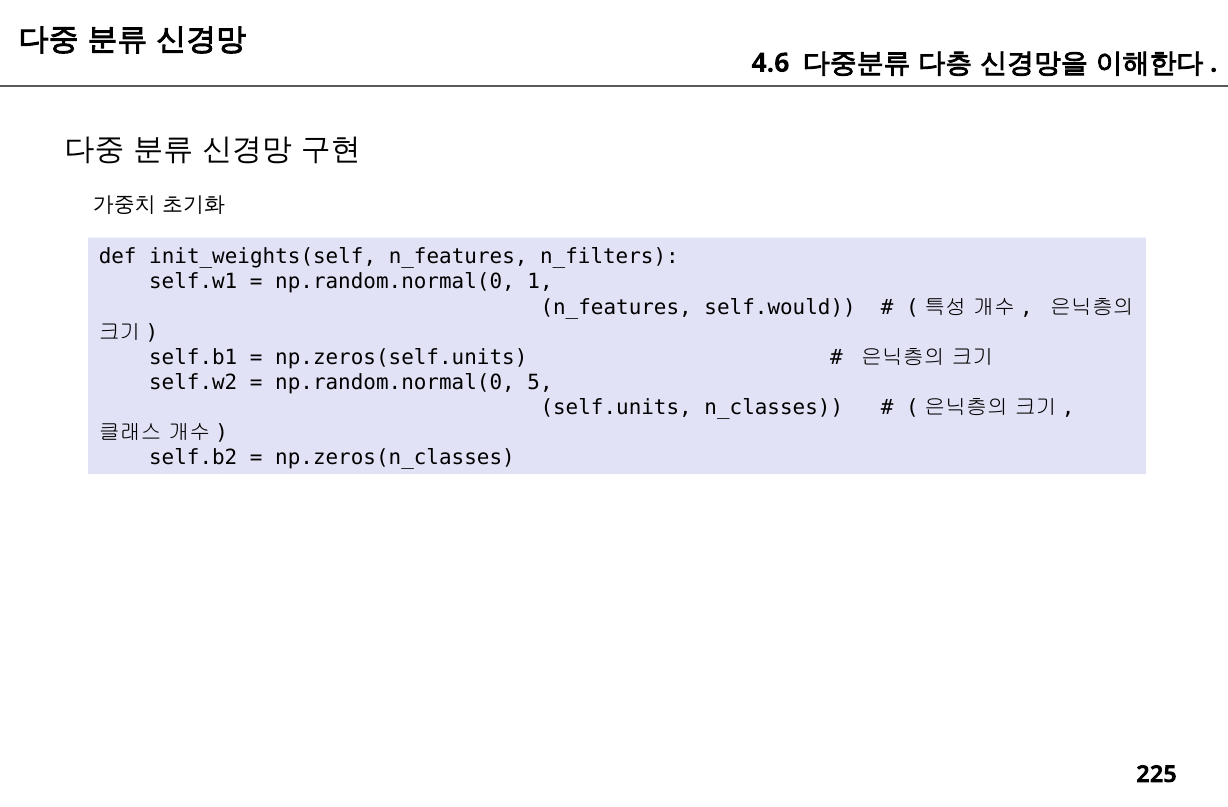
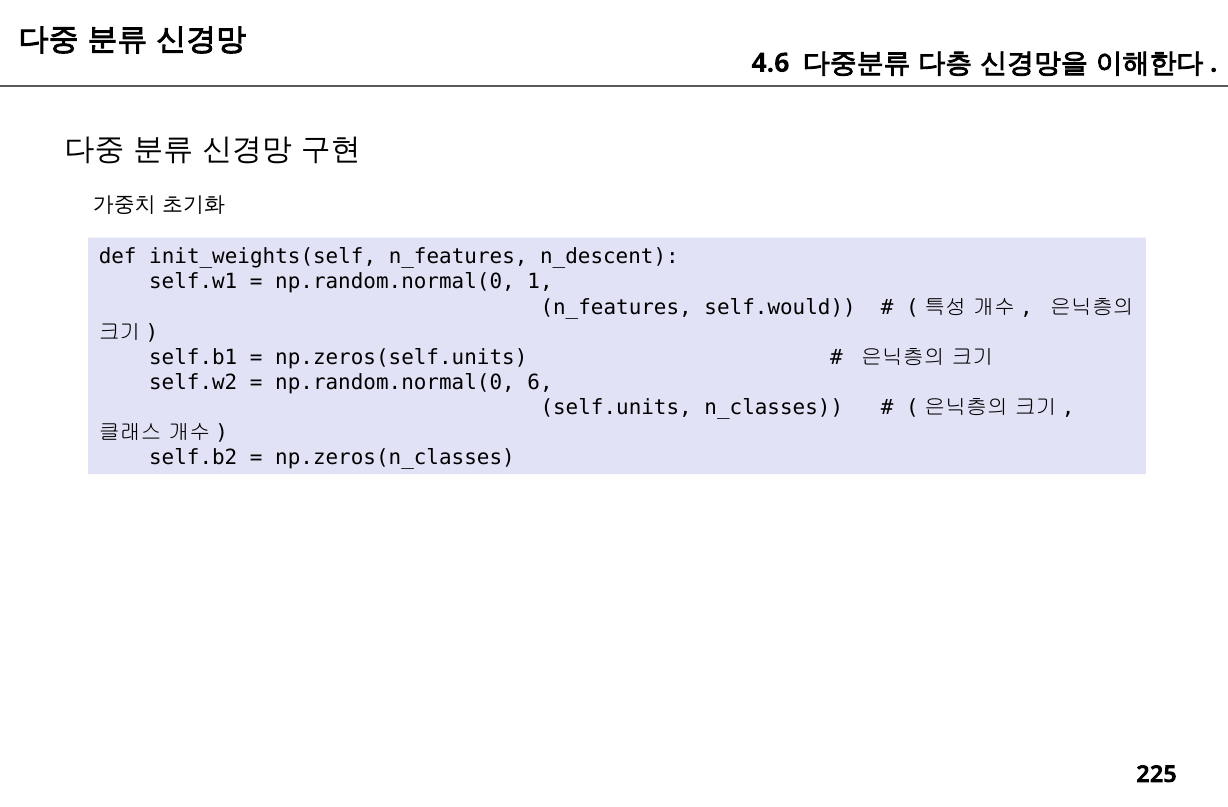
n_filters: n_filters -> n_descent (609, 257)
5: 5 -> 6 (540, 382)
